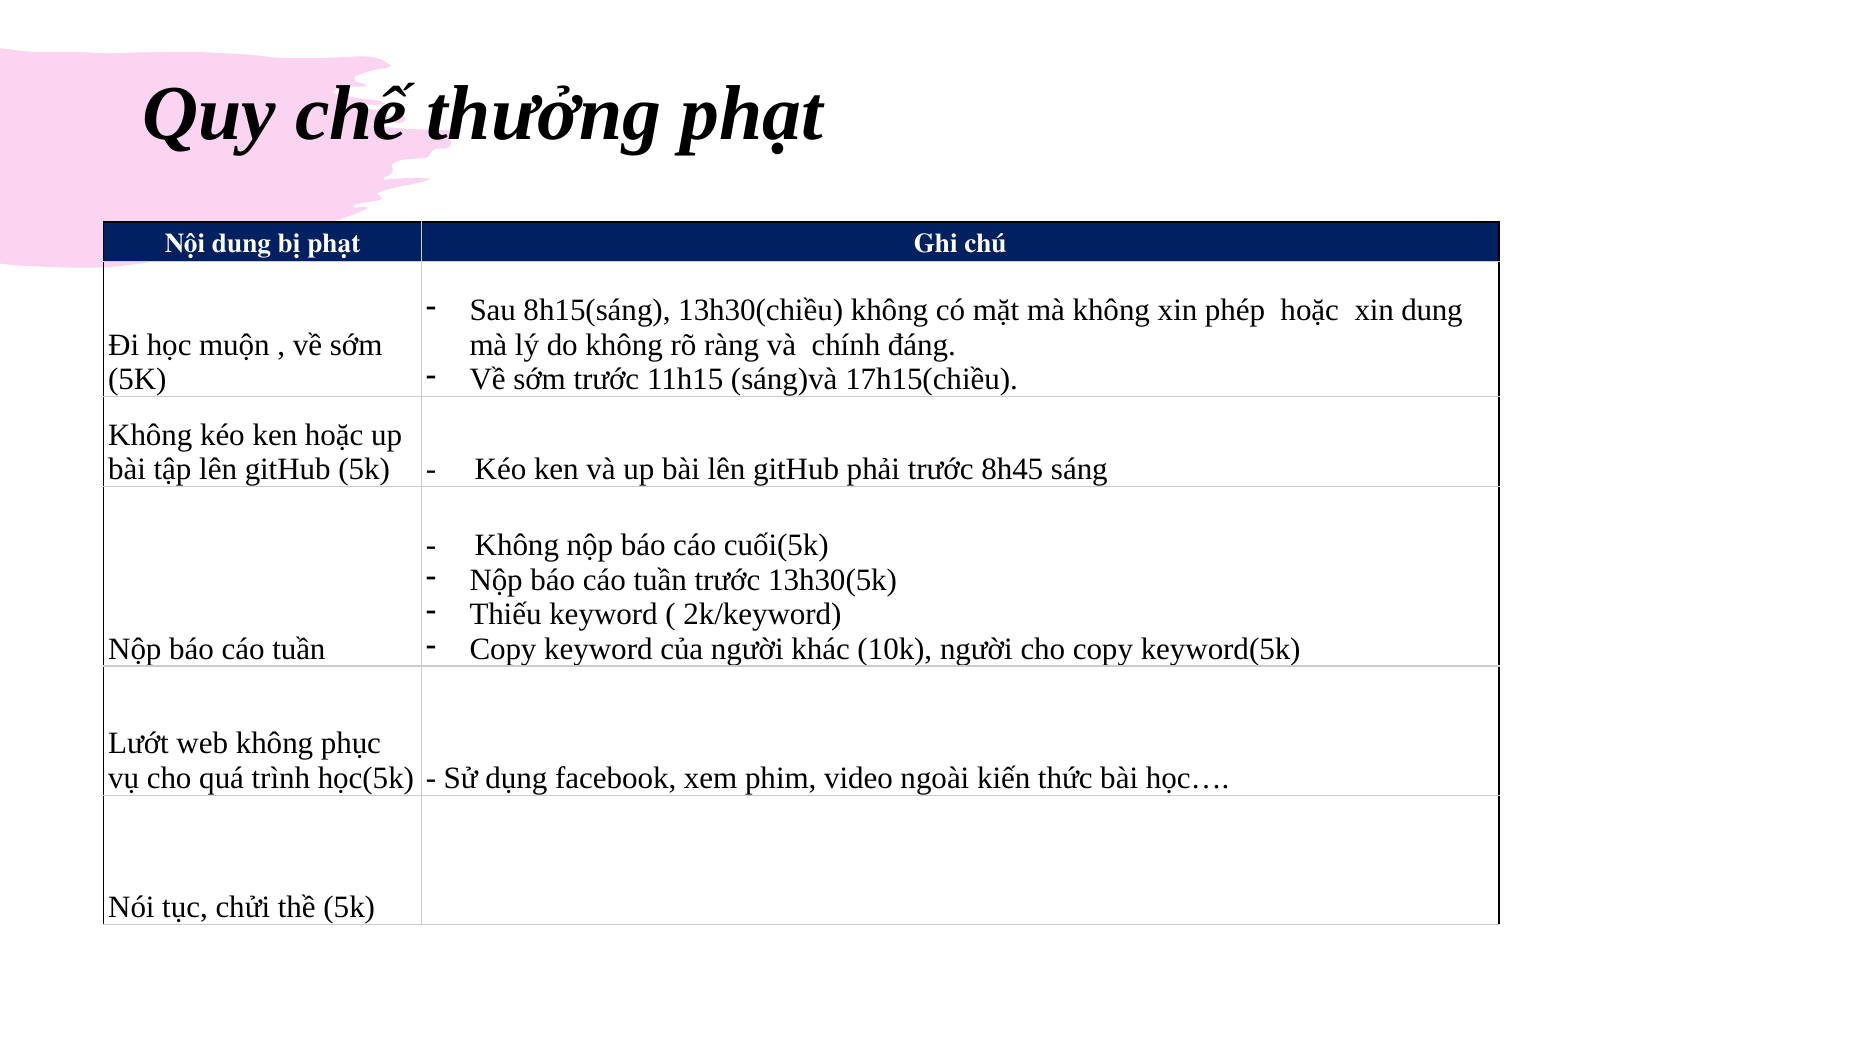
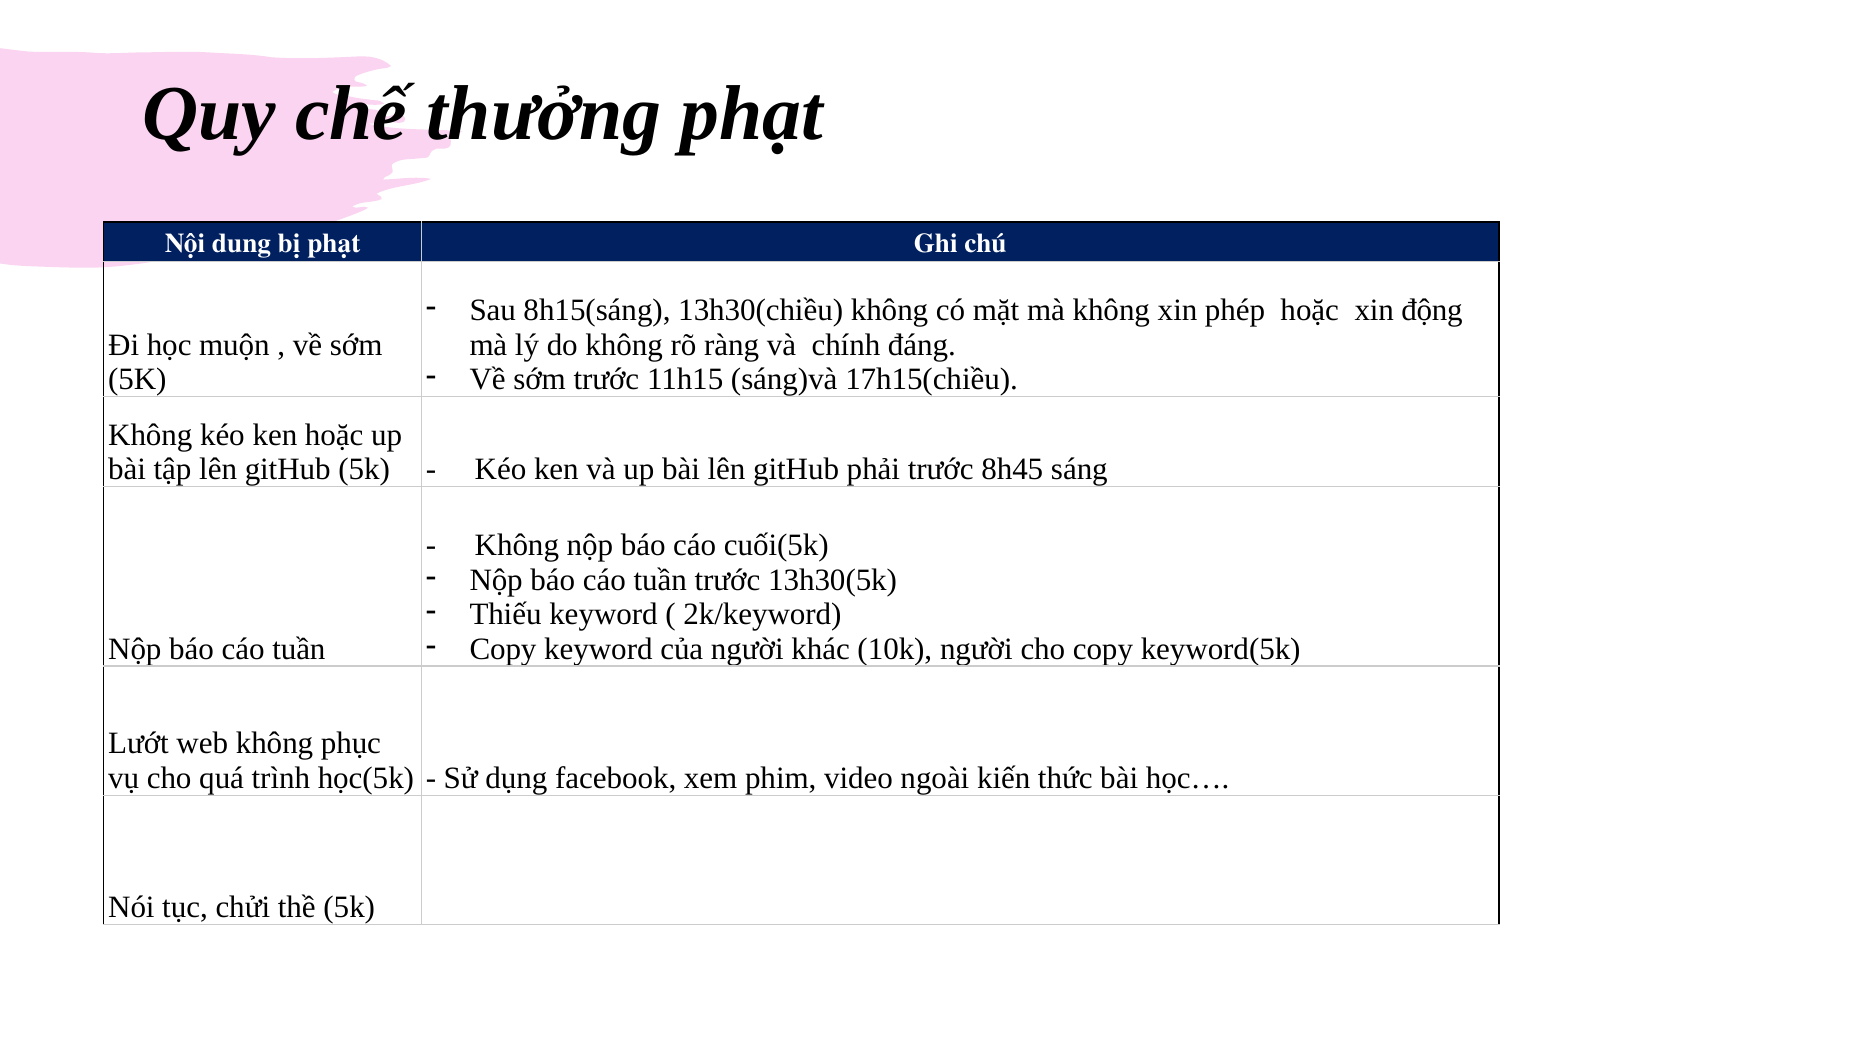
xin dung: dung -> động (1432, 311)
